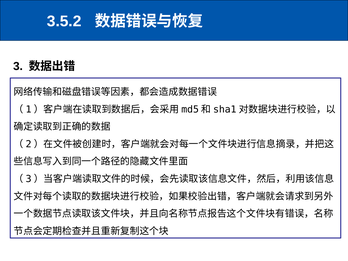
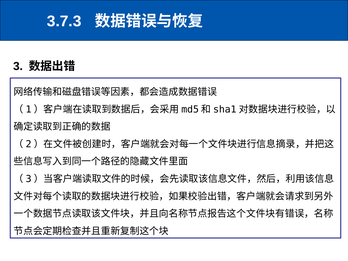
3.5.2: 3.5.2 -> 3.7.3 (64, 21)
